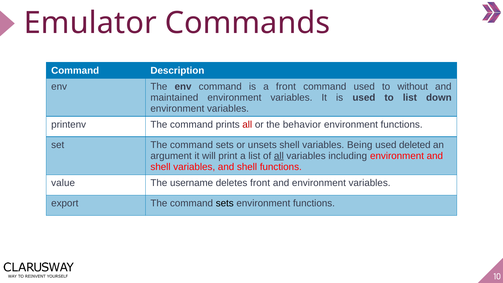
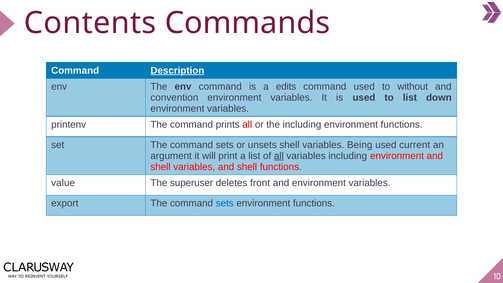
Emulator: Emulator -> Contents (90, 23)
Description underline: none -> present (177, 70)
a front: front -> edits (286, 86)
maintained: maintained -> convention (174, 97)
the behavior: behavior -> including (302, 124)
deleted: deleted -> current (415, 145)
username: username -> superuser (192, 183)
sets colour: black -> blue (225, 203)
